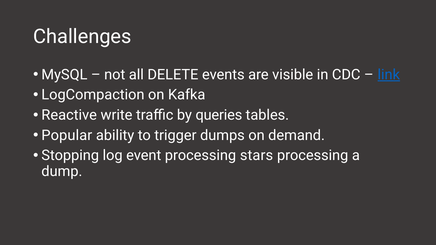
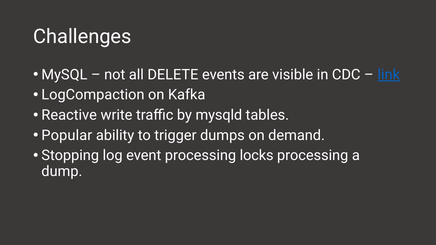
queries: queries -> mysqld (219, 115)
stars: stars -> locks (257, 156)
